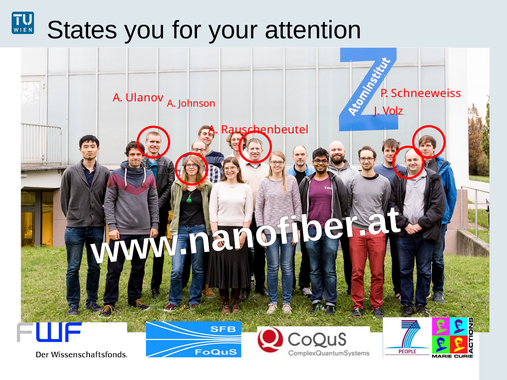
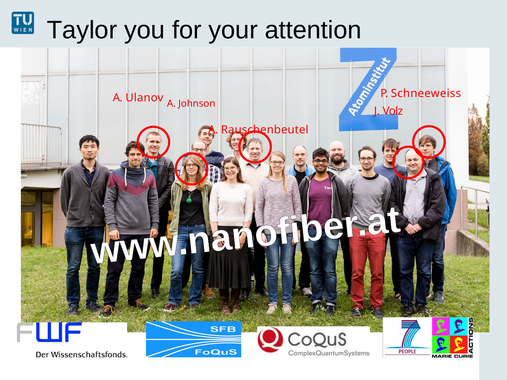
States: States -> Taylor (82, 30)
